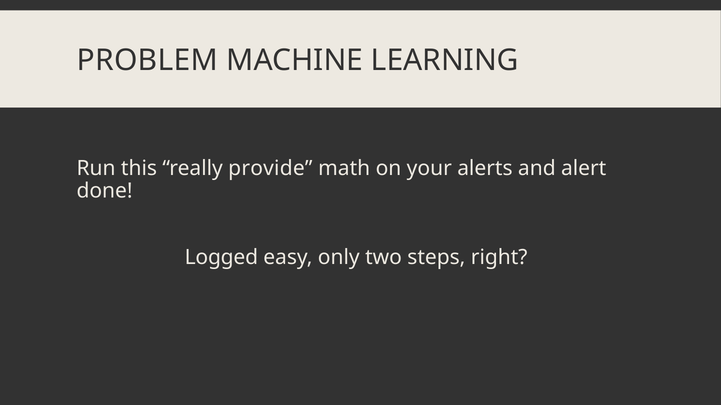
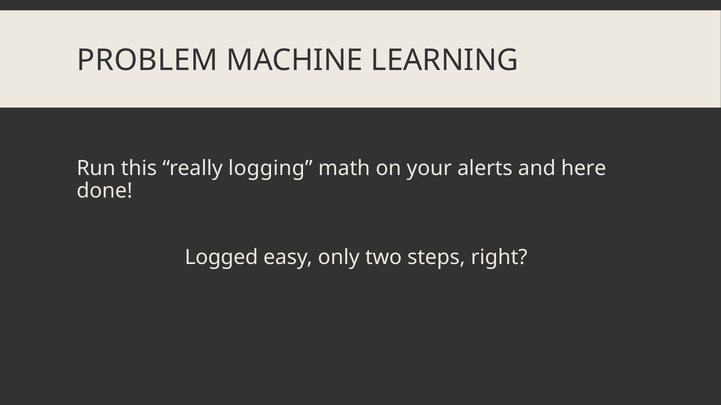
provide: provide -> logging (270, 169)
alert: alert -> here (584, 169)
